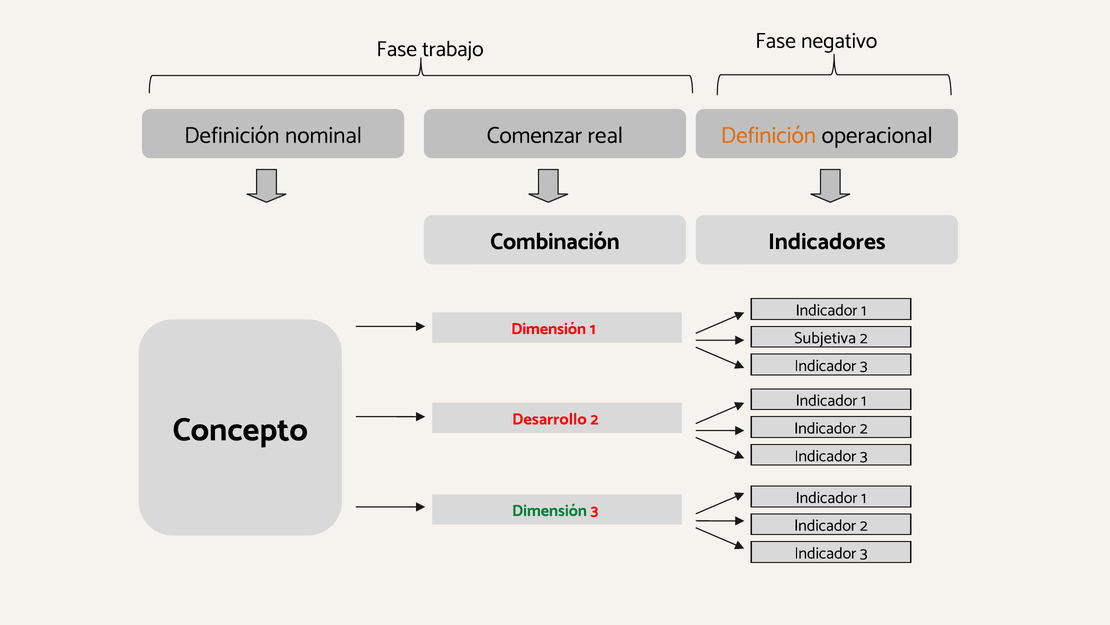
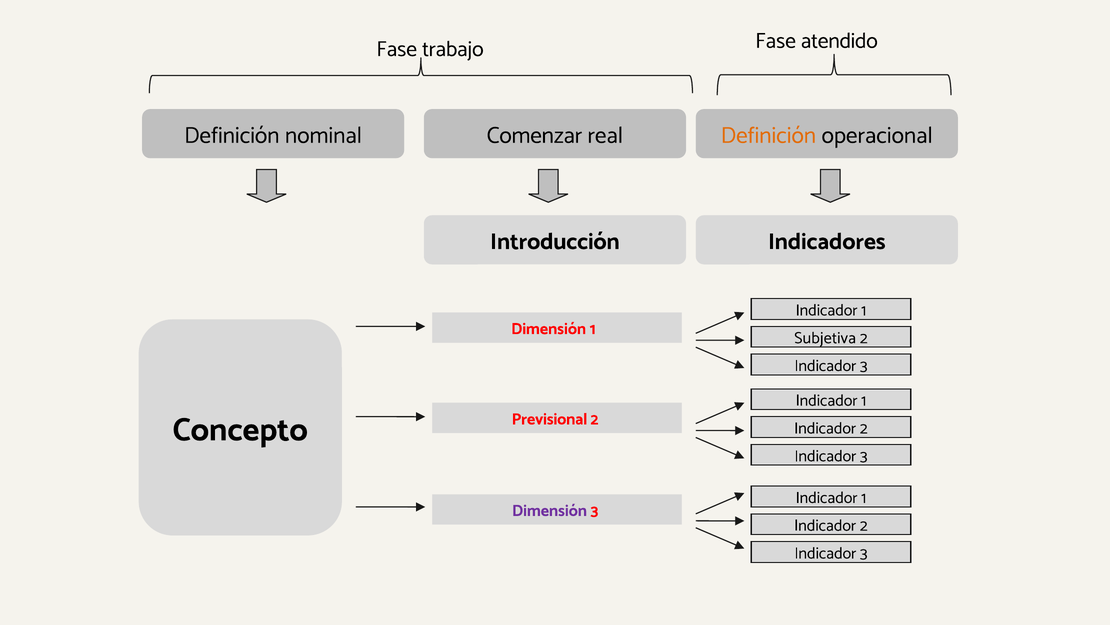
negativo: negativo -> atendido (839, 41)
Combinación: Combinación -> Introducción (555, 241)
Desarrollo: Desarrollo -> Previsional (550, 419)
Dimensión colour: green -> purple (549, 510)
